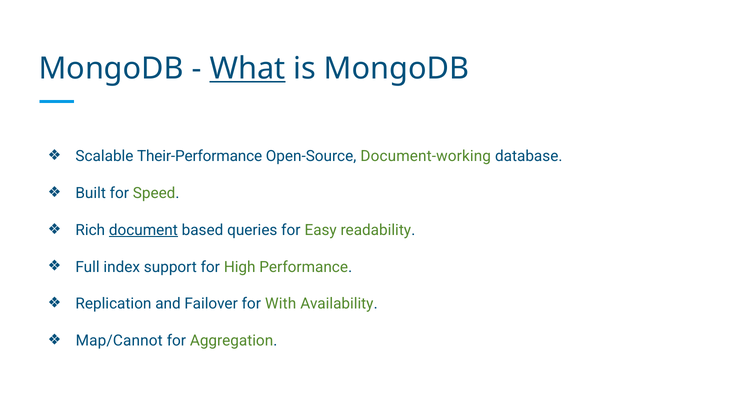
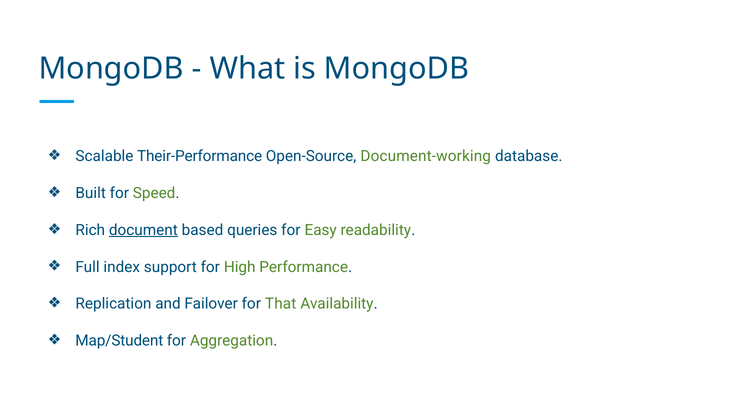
What underline: present -> none (247, 69)
With: With -> That (281, 304)
Map/Cannot: Map/Cannot -> Map/Student (119, 340)
